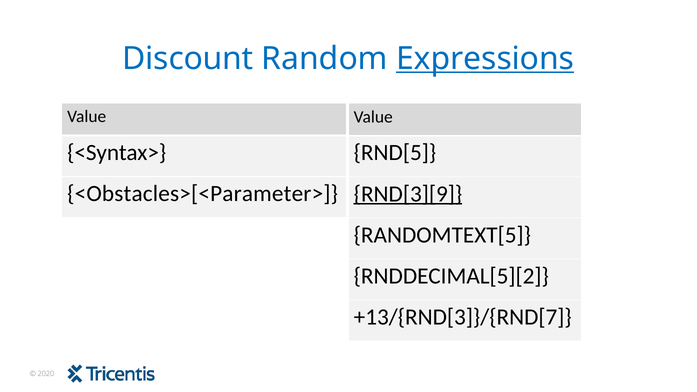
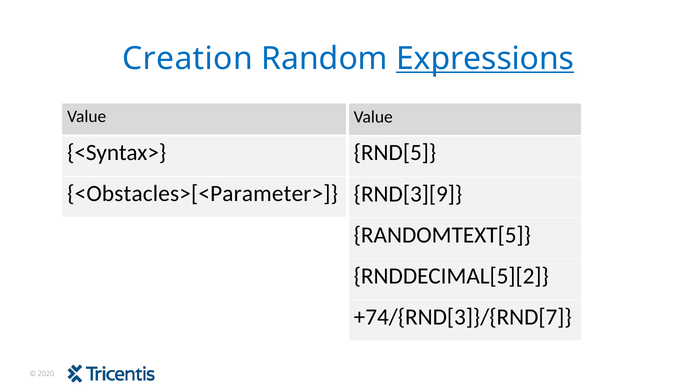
Discount: Discount -> Creation (188, 59)
RND[3][9 underline: present -> none (408, 194)
+13/{RND[3]}/{RND[7: +13/{RND[3]}/{RND[7 -> +74/{RND[3]}/{RND[7 (463, 317)
